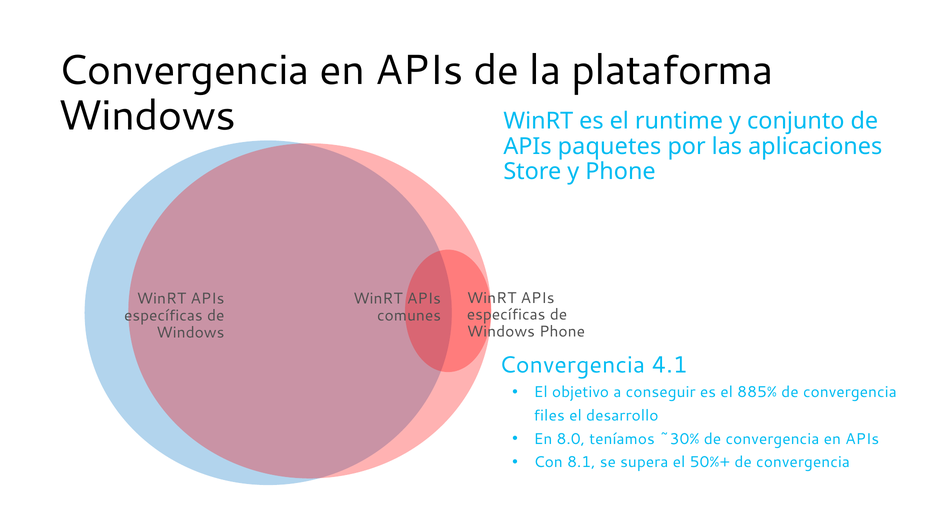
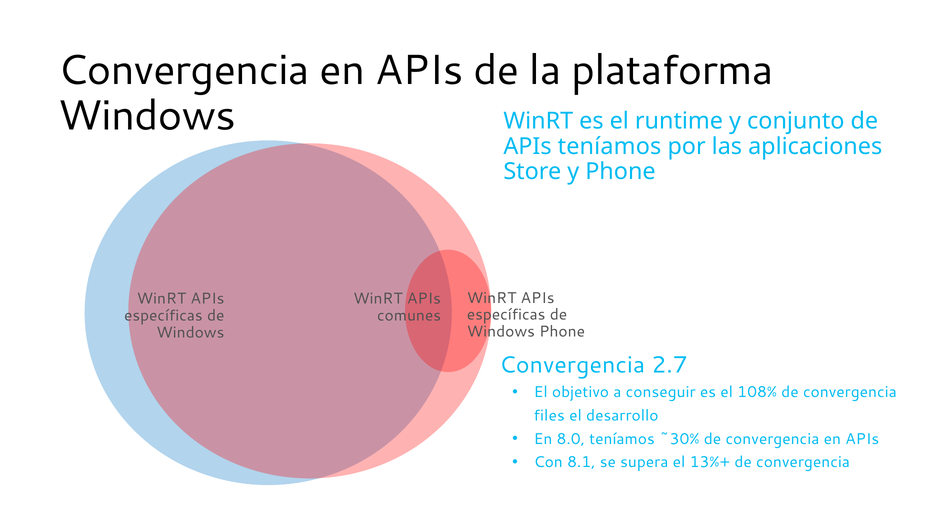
APIs paquetes: paquetes -> teníamos (609, 147)
4.1: 4.1 -> 2.7 (670, 365)
885%: 885% -> 108% (757, 393)
50%+: 50%+ -> 13%+ (710, 463)
